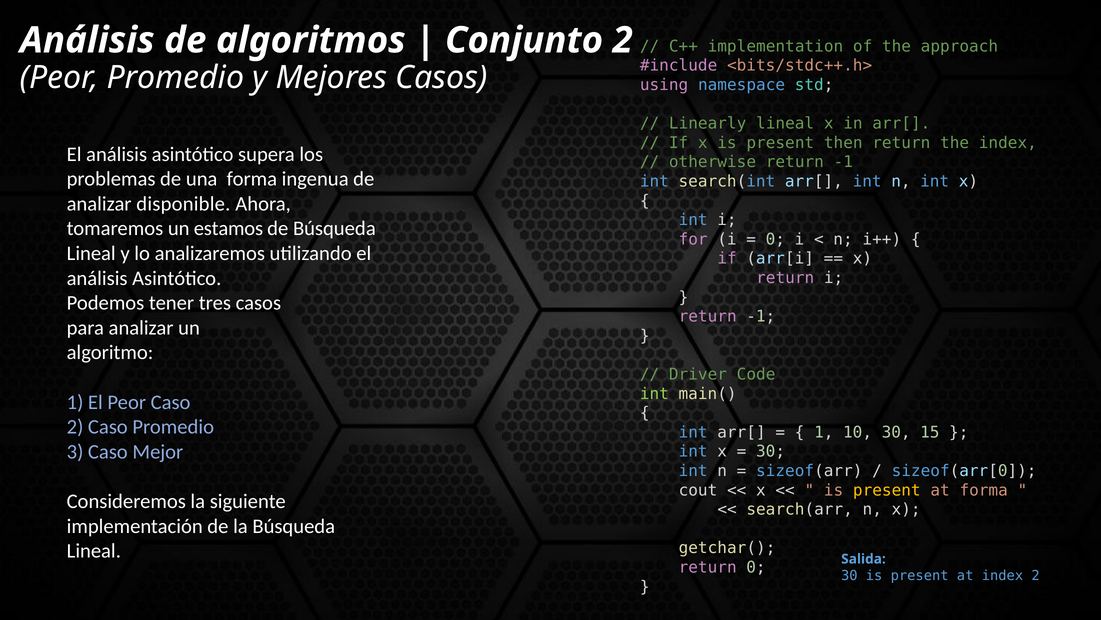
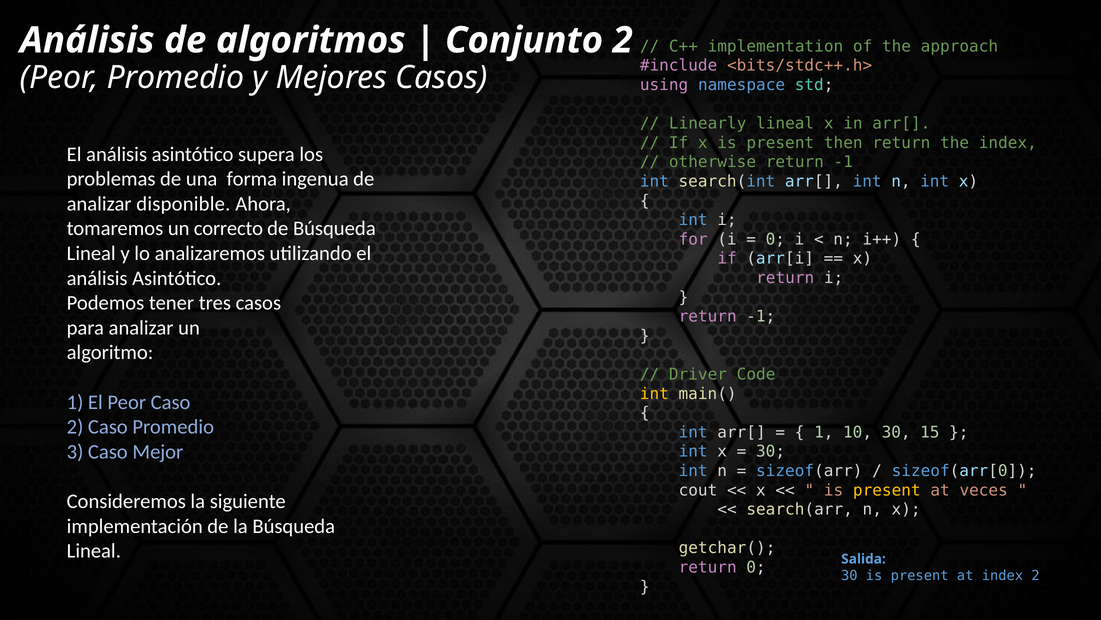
estamos: estamos -> correcto (228, 228)
int colour: light green -> yellow (654, 393)
at forma: forma -> veces (984, 490)
